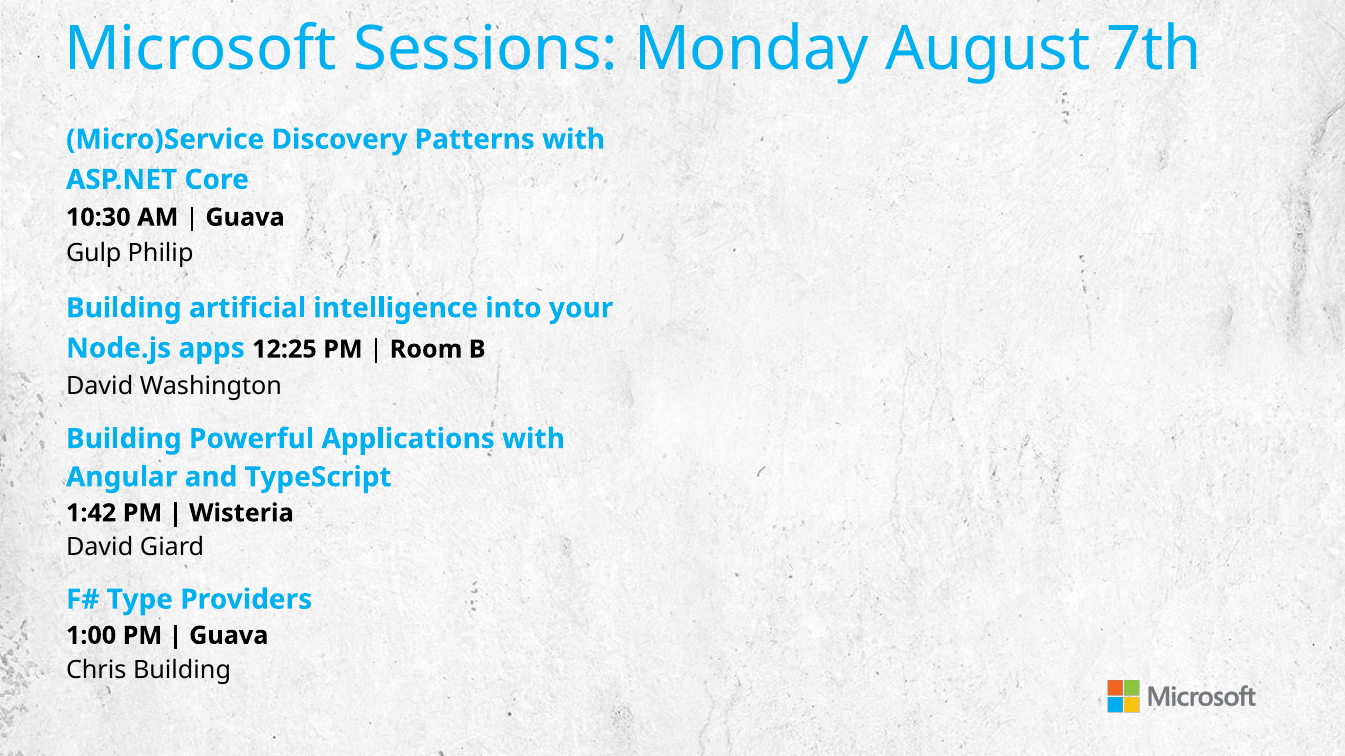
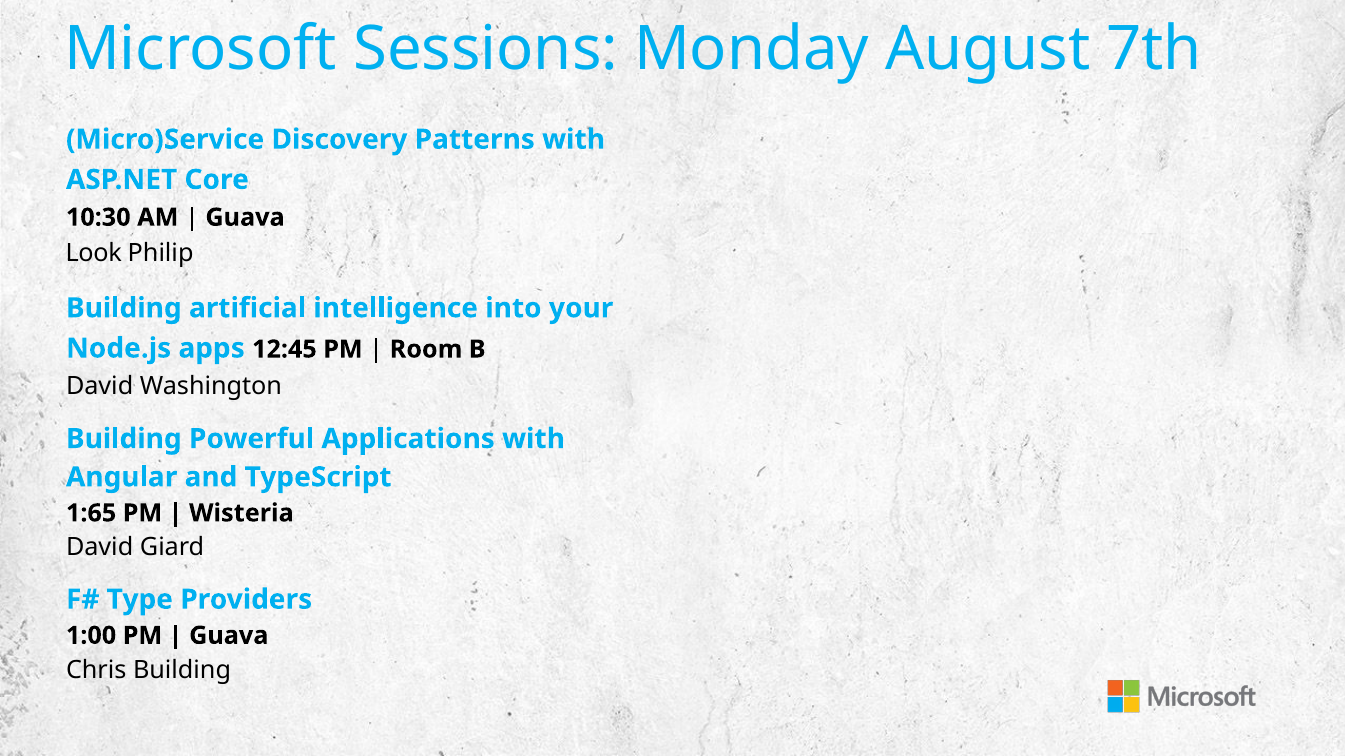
Gulp: Gulp -> Look (94, 254)
12:25: 12:25 -> 12:45 (284, 349)
1:42: 1:42 -> 1:65 (91, 513)
